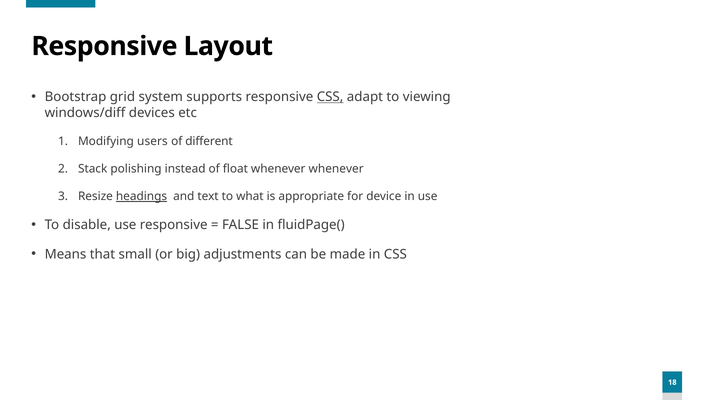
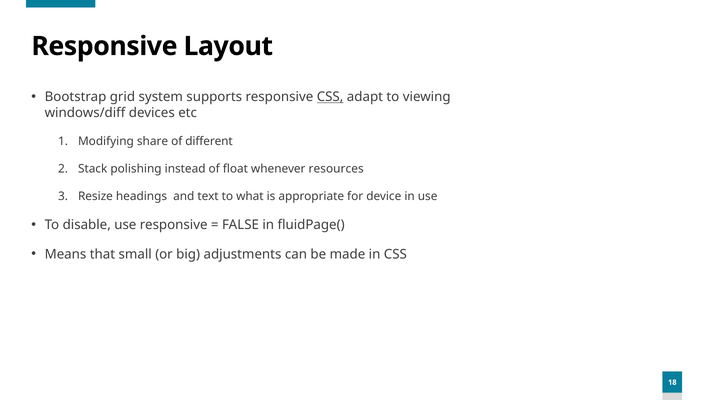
users: users -> share (152, 141)
whenever whenever: whenever -> resources (336, 169)
headings underline: present -> none (141, 196)
